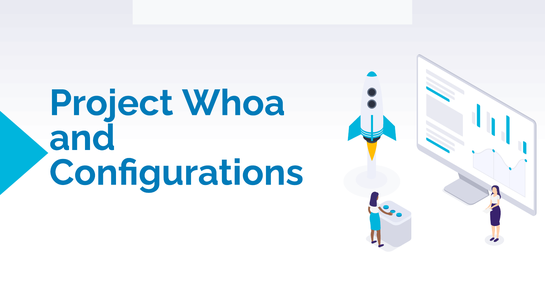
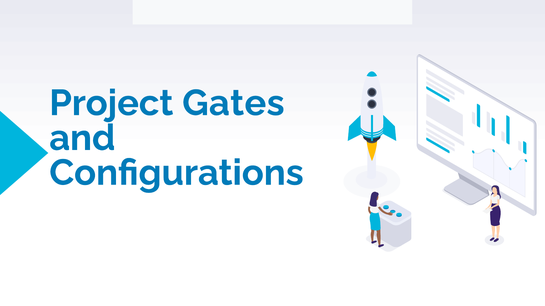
Whoa: Whoa -> Gates (233, 103)
